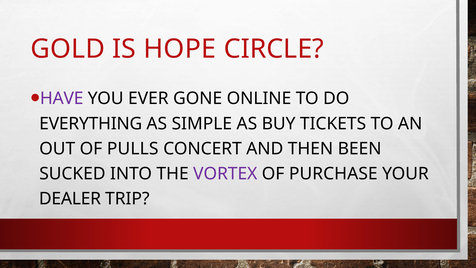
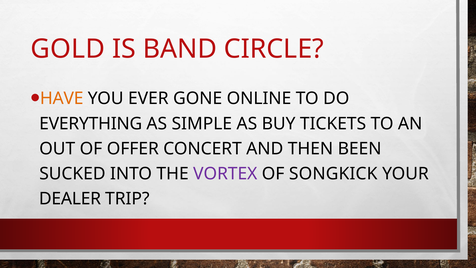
HOPE: HOPE -> BAND (180, 49)
HAVE colour: purple -> orange (62, 99)
PULLS: PULLS -> OFFER (133, 148)
PURCHASE: PURCHASE -> SONGKICK (333, 173)
